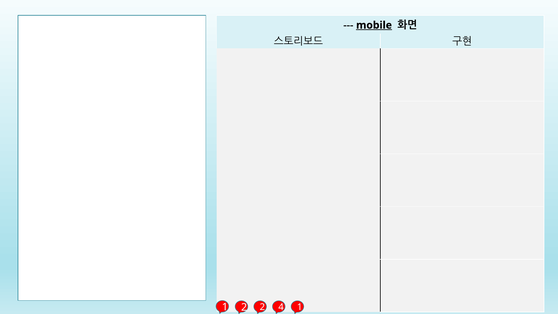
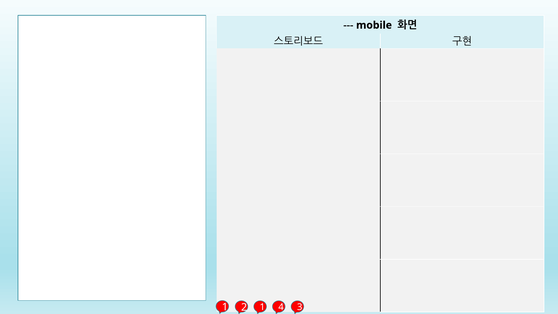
mobile underline: present -> none (374, 25)
2: 2 -> 1 (262, 307)
4 1: 1 -> 3 (300, 307)
